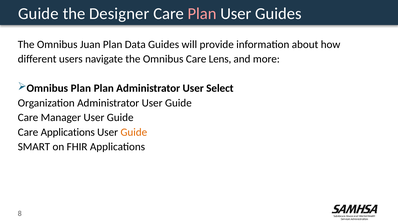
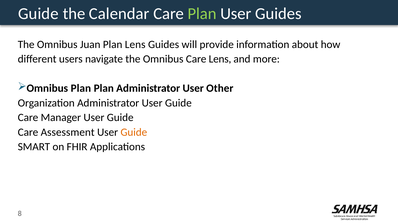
Designer: Designer -> Calendar (119, 14)
Plan colour: pink -> light green (202, 14)
Plan Data: Data -> Lens (135, 44)
Select: Select -> Other (220, 88)
Care Applications: Applications -> Assessment (68, 132)
